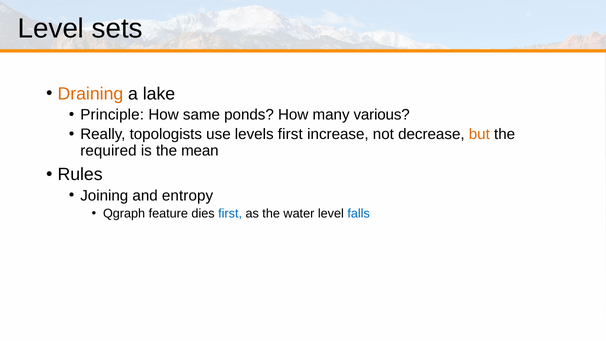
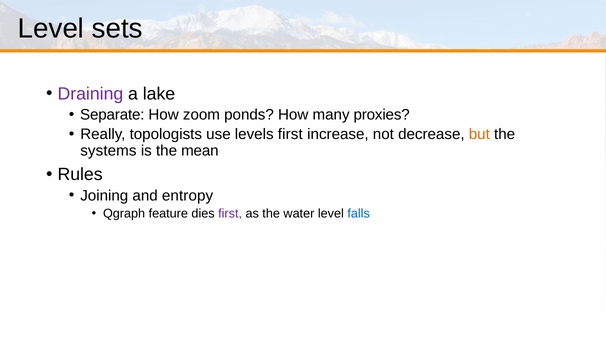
Draining colour: orange -> purple (90, 94)
Principle: Principle -> Separate (112, 115)
same: same -> zoom (201, 115)
various: various -> proxies (382, 115)
required: required -> systems (108, 151)
first colour: blue -> purple (230, 214)
